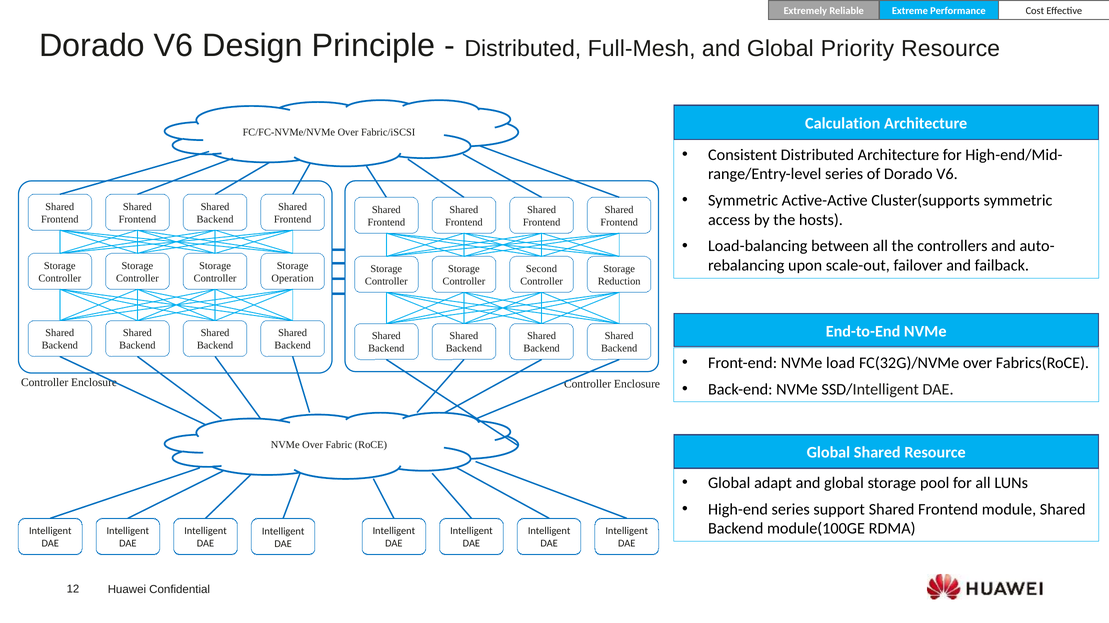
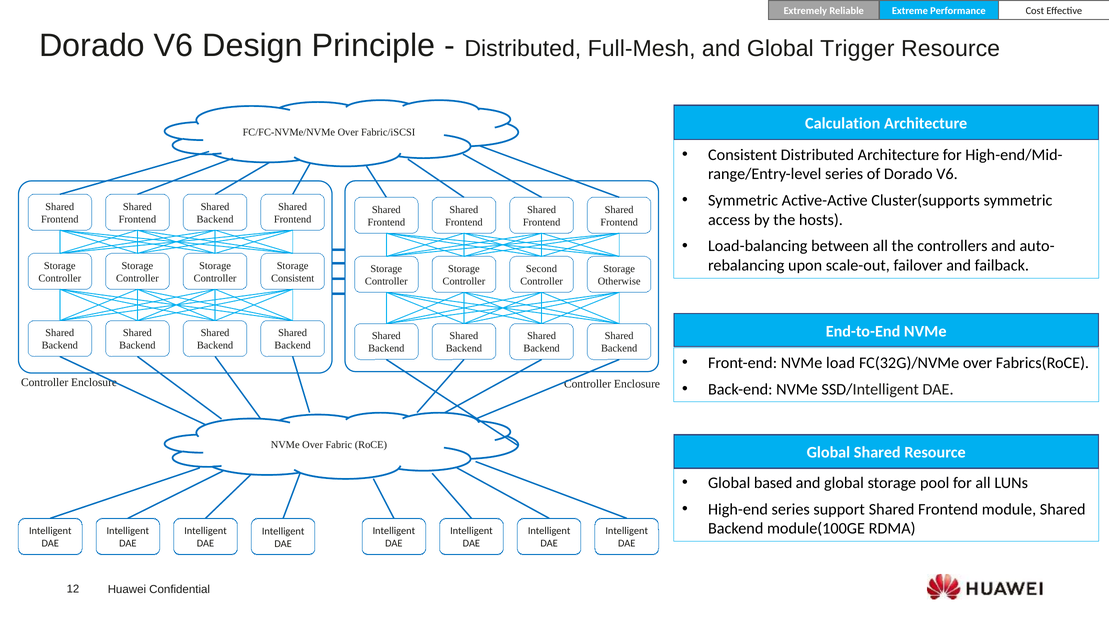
Priority: Priority -> Trigger (857, 49)
Operation: Operation -> Consistent (293, 278)
Reduction: Reduction -> Otherwise (619, 282)
adapt: adapt -> based (773, 483)
